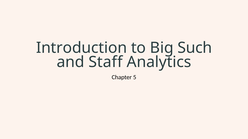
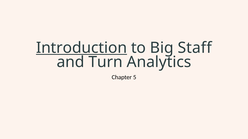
Introduction underline: none -> present (82, 48)
Such: Such -> Staff (195, 48)
Staff: Staff -> Turn (106, 62)
